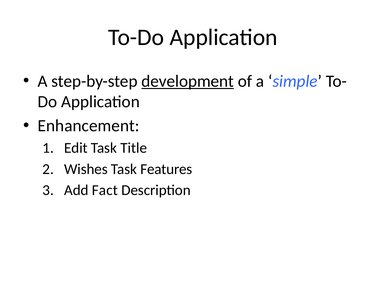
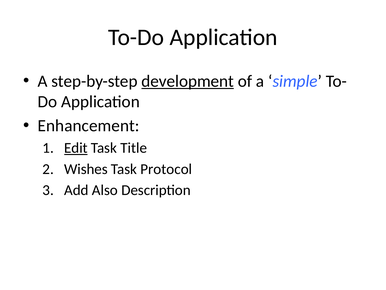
Edit underline: none -> present (76, 148)
Features: Features -> Protocol (166, 169)
Fact: Fact -> Also (105, 190)
